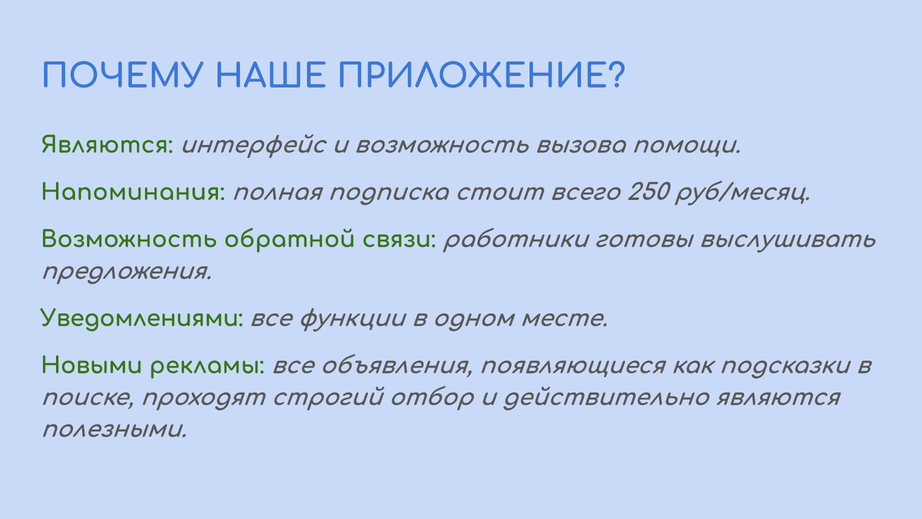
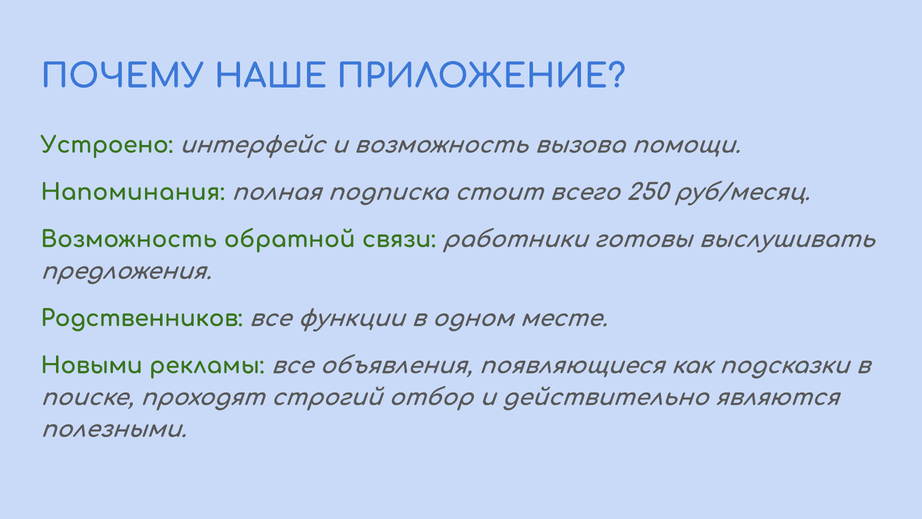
Являются: Являются -> Устроено (107, 145)
Уведомлениями: Уведомлениями -> Родственников (142, 318)
